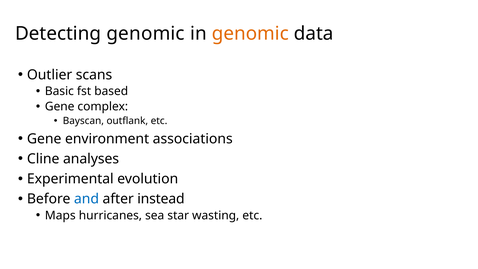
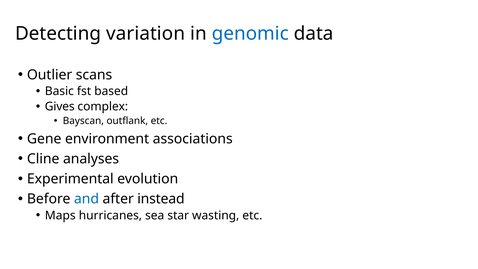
Detecting genomic: genomic -> variation (146, 34)
genomic colour: orange -> blue (250, 34)
Gene: Gene -> Gives (60, 107)
